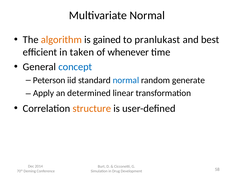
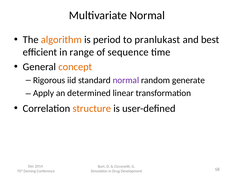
gained: gained -> period (107, 40)
taken: taken -> range (82, 52)
whenever: whenever -> sequence (128, 52)
concept colour: blue -> orange (75, 67)
Peterson: Peterson -> Rigorous (49, 80)
normal colour: blue -> purple (126, 80)
